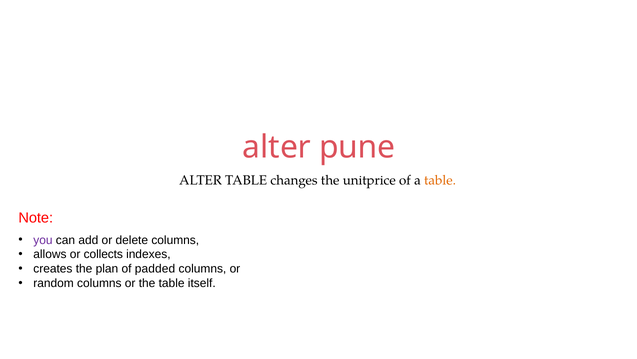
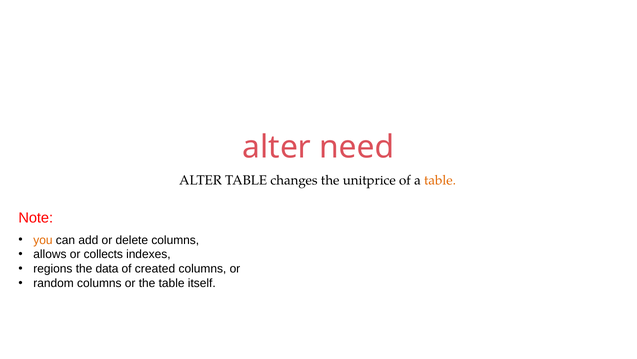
pune: pune -> need (357, 147)
you colour: purple -> orange (43, 240)
creates: creates -> regions (53, 268)
plan: plan -> data (107, 268)
padded: padded -> created (155, 268)
